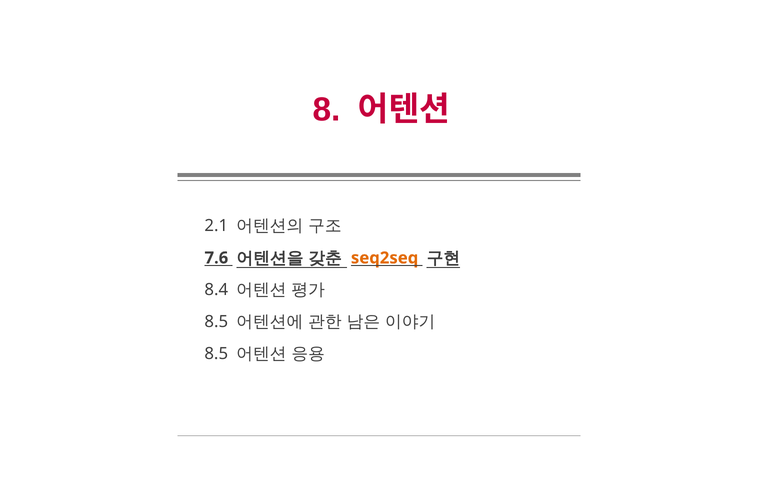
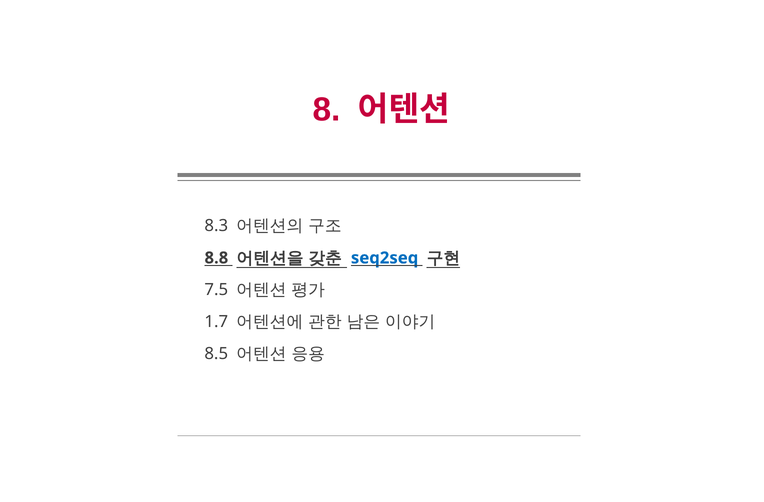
2.1: 2.1 -> 8.3 (216, 226)
7.6: 7.6 -> 8.8 (216, 258)
seq2seq colour: orange -> blue (385, 258)
8.4: 8.4 -> 7.5 (216, 290)
8.5: 8.5 -> 1.7 (216, 322)
